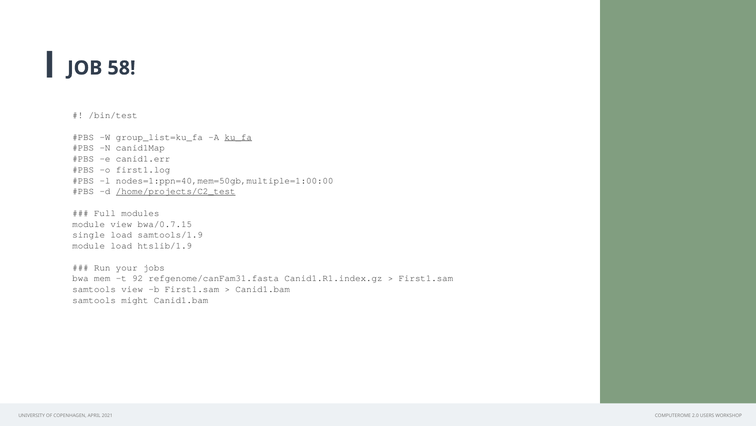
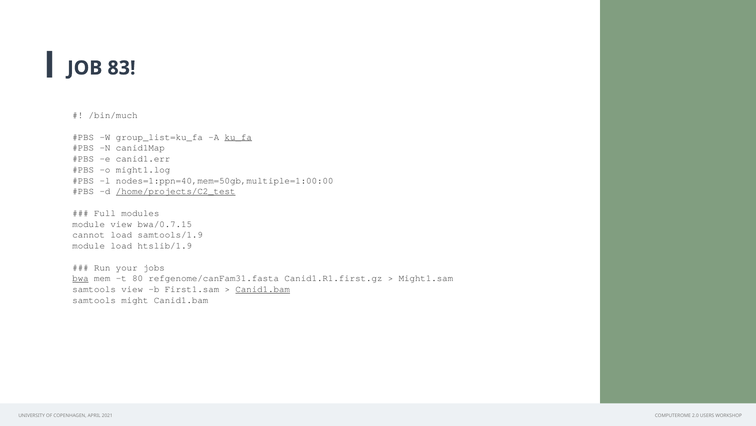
58: 58 -> 83 (122, 68)
/bin/test: /bin/test -> /bin/much (113, 115)
first1.log: first1.log -> might1.log (143, 169)
single: single -> cannot (89, 235)
bwa underline: none -> present (80, 278)
92: 92 -> 80 (138, 278)
Canid1.R1.index.gz: Canid1.R1.index.gz -> Canid1.R1.first.gz (333, 278)
First1.sam: First1.sam -> Might1.sam (426, 278)
Canid1.bam underline: none -> present (263, 289)
